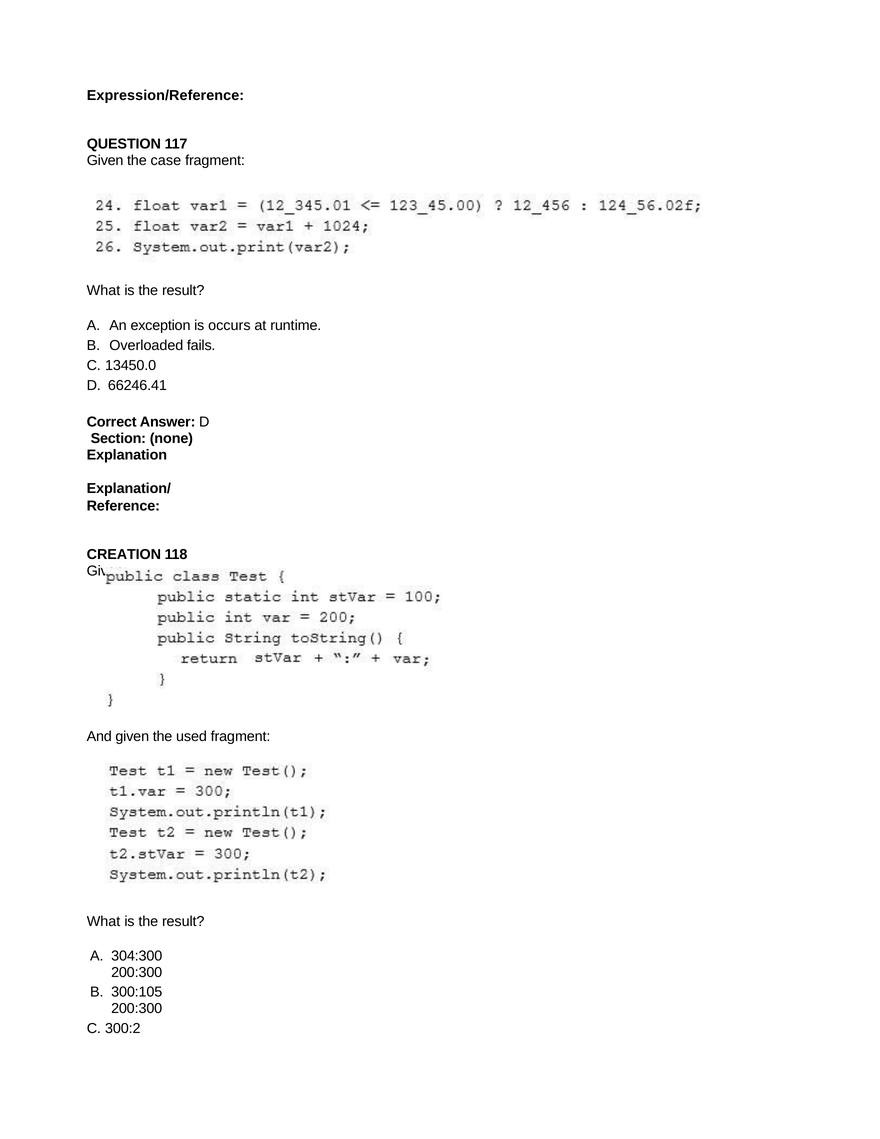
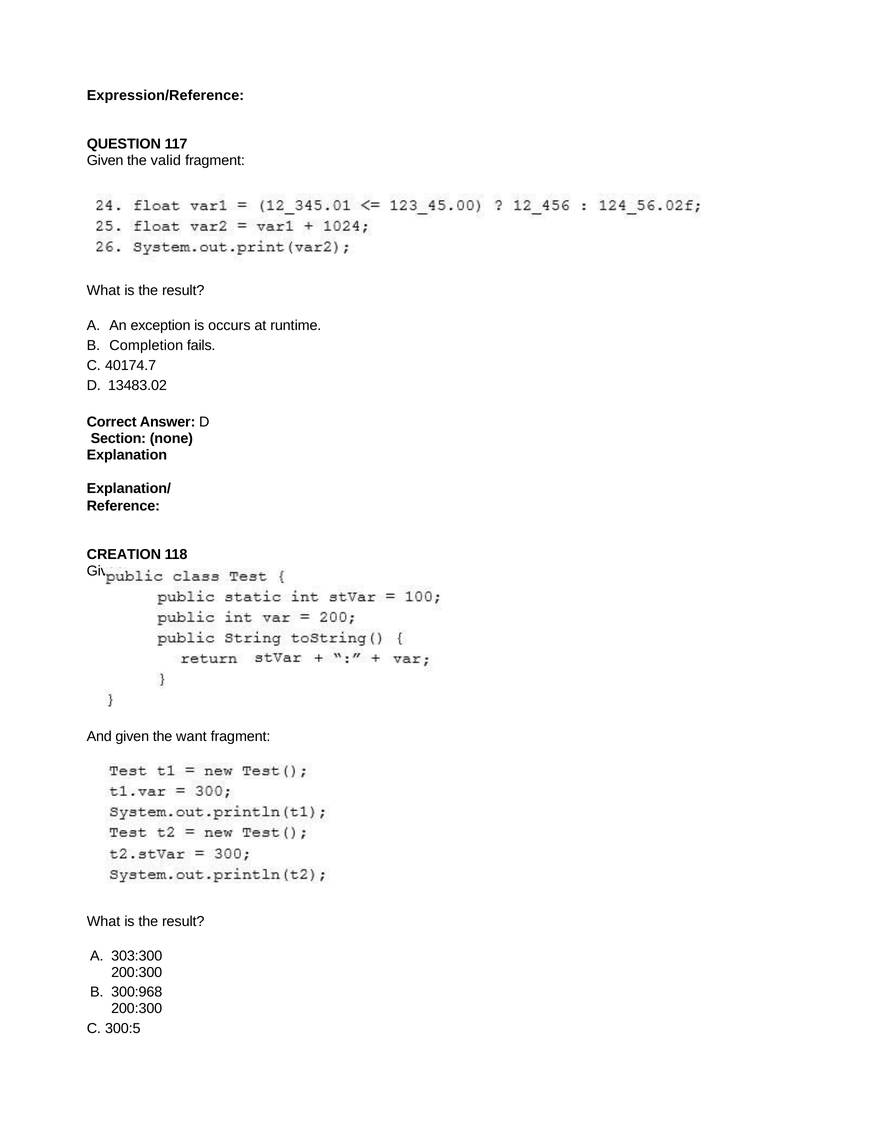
case: case -> valid (166, 161)
Overloaded: Overloaded -> Completion (146, 346)
13450.0: 13450.0 -> 40174.7 (131, 366)
66246.41: 66246.41 -> 13483.02 (137, 386)
used: used -> want (191, 736)
304:300: 304:300 -> 303:300 (137, 956)
300:105: 300:105 -> 300:968 (137, 992)
300:2: 300:2 -> 300:5 (123, 1028)
